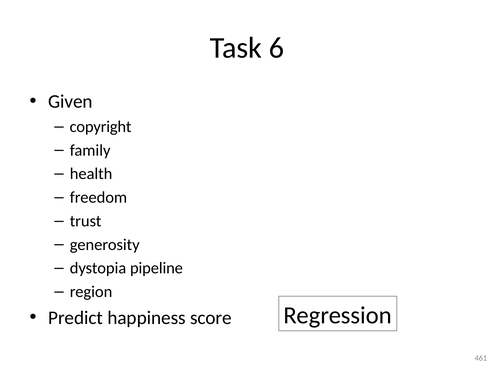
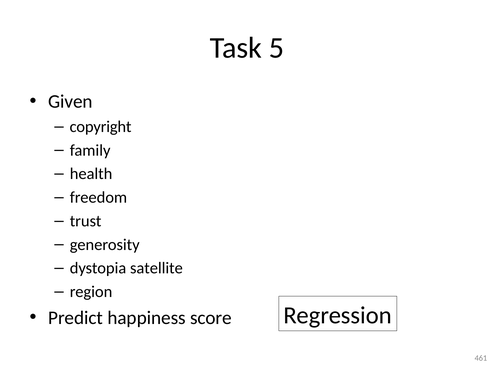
6: 6 -> 5 (276, 48)
pipeline: pipeline -> satellite (156, 269)
